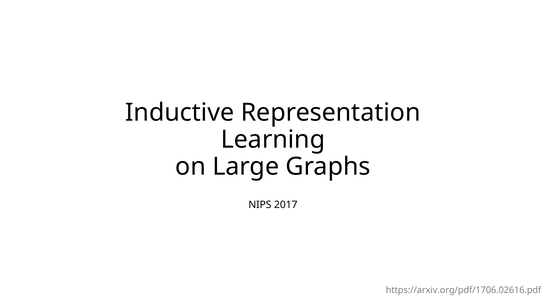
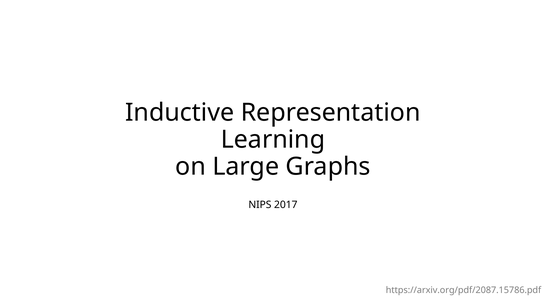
https://arxiv.org/pdf/1706.02616.pdf: https://arxiv.org/pdf/1706.02616.pdf -> https://arxiv.org/pdf/2087.15786.pdf (463, 290)
